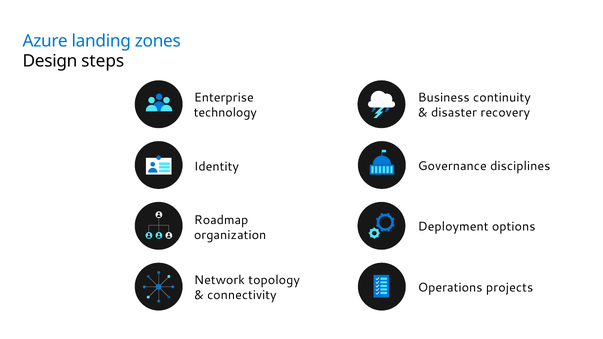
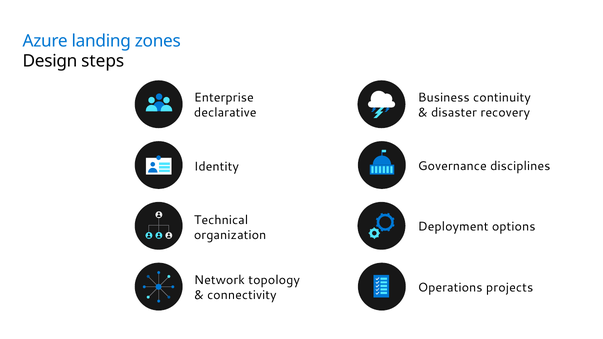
technology: technology -> declarative (225, 113)
Roadmap: Roadmap -> Technical (221, 220)
